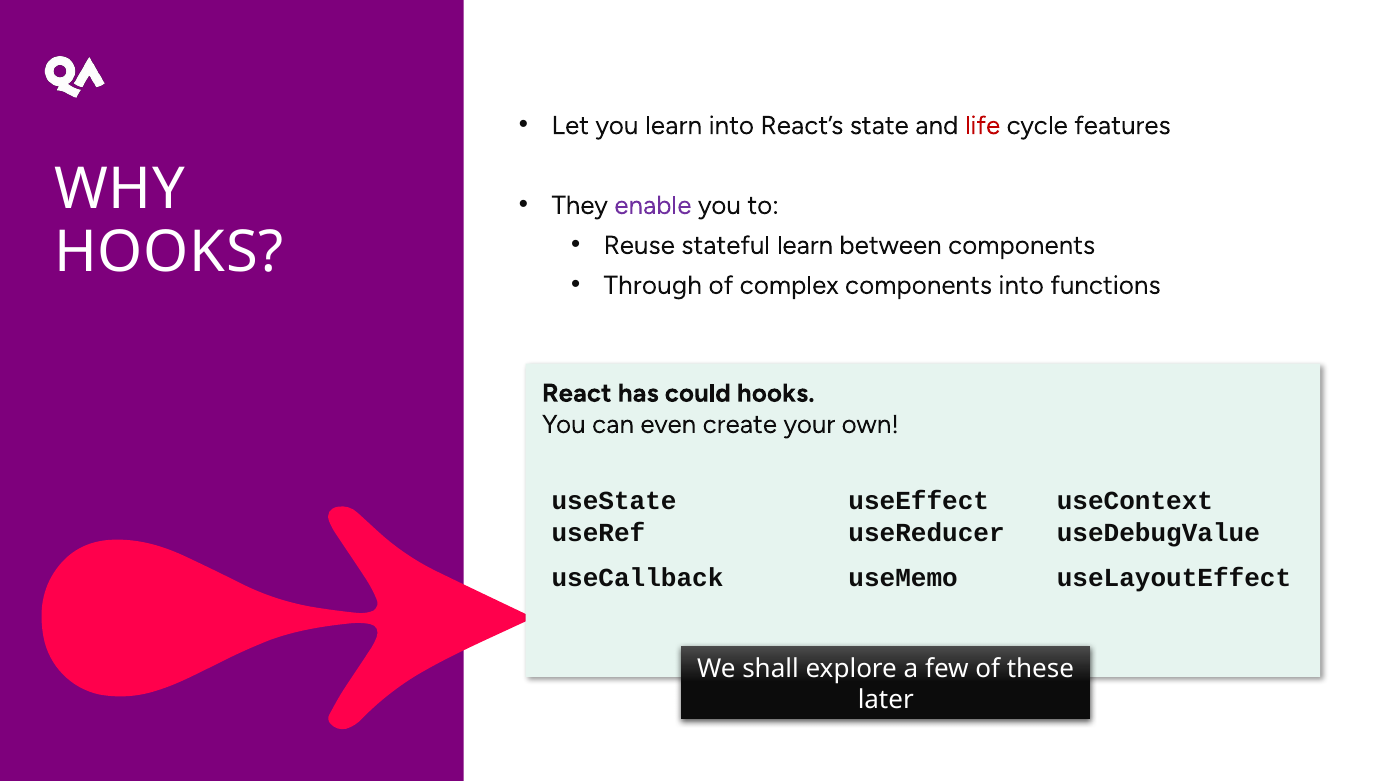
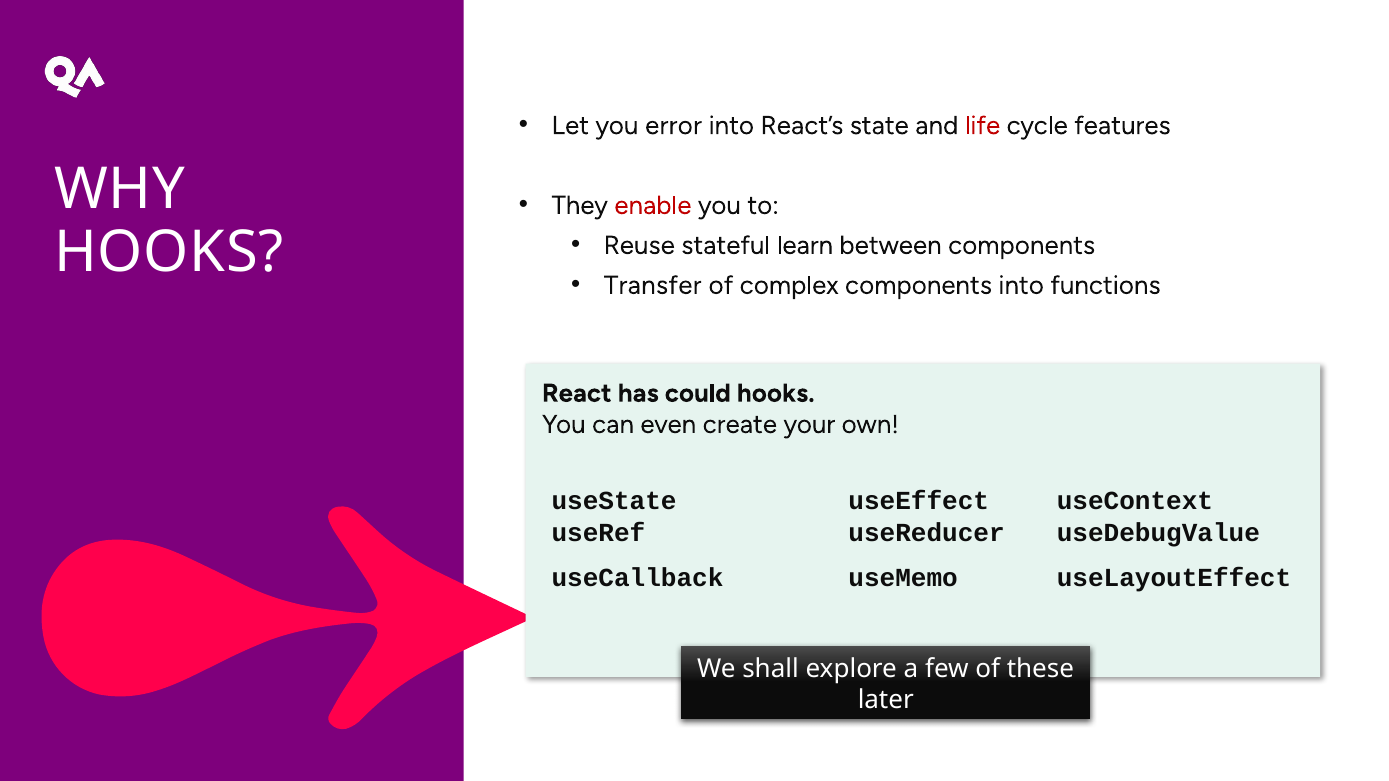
you learn: learn -> error (673, 126)
enable colour: purple -> red (653, 205)
Through: Through -> Transfer (653, 285)
